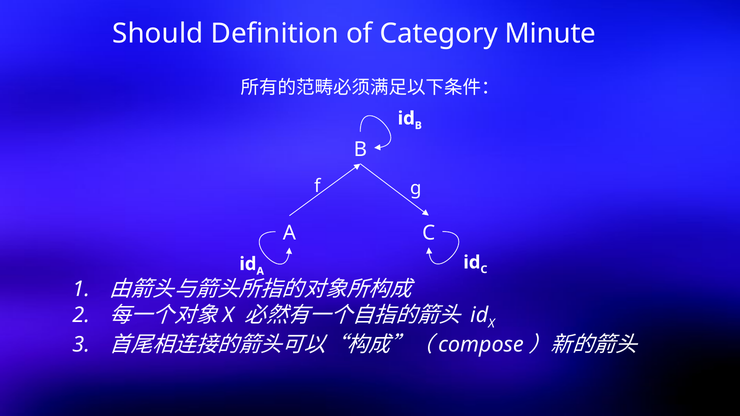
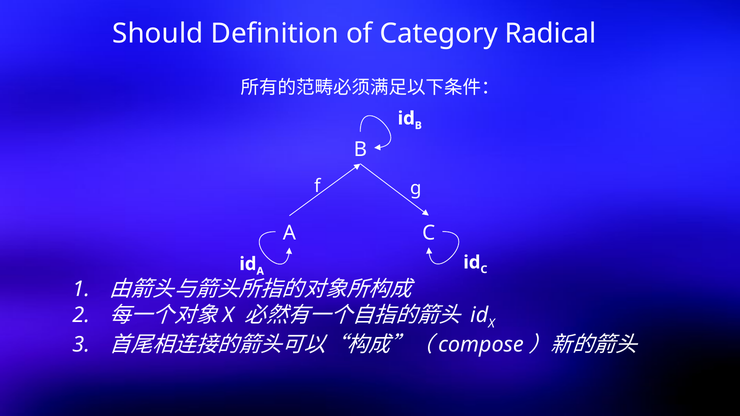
Minute: Minute -> Radical (550, 33)
